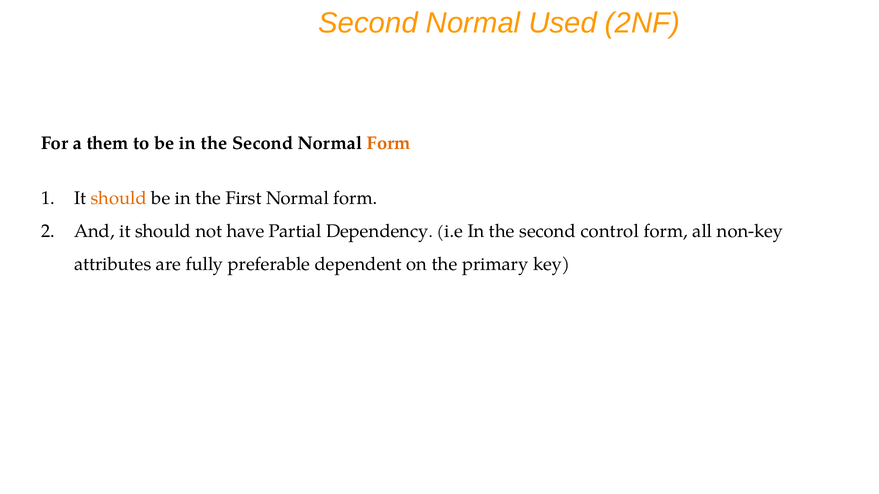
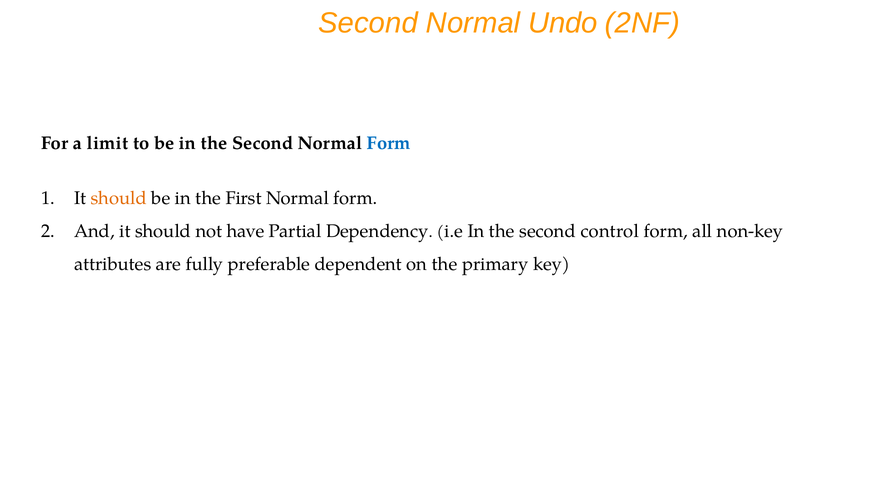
Used: Used -> Undo (563, 23)
them: them -> limit (107, 143)
Form colour: orange -> blue (389, 143)
